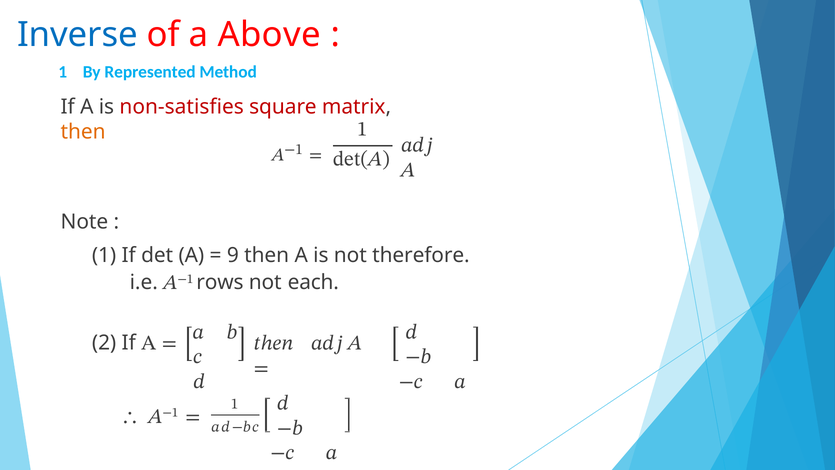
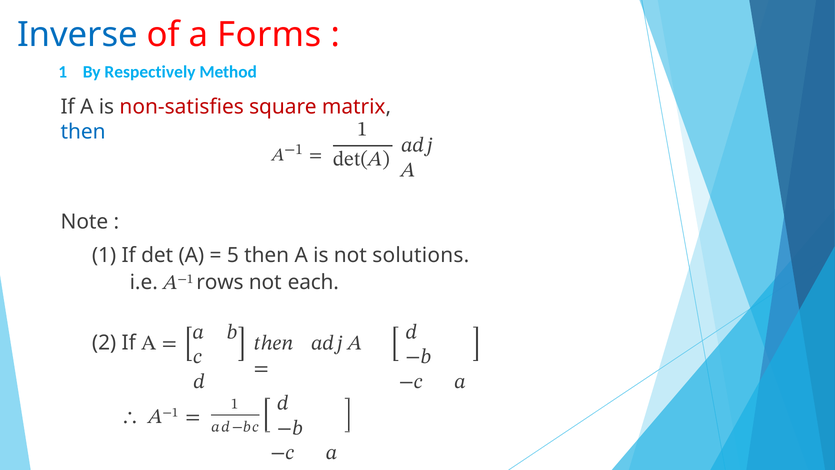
Above: Above -> Forms (269, 35)
Represented: Represented -> Respectively (150, 72)
then colour: orange -> blue (83, 132)
9: 9 -> 5 (233, 255)
therefore: therefore -> solutions (421, 255)
